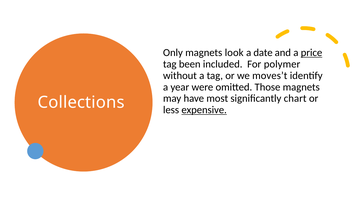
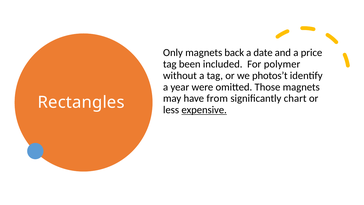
look: look -> back (234, 53)
price underline: present -> none (311, 53)
moves’t: moves’t -> photos’t (270, 75)
most: most -> from (217, 98)
Collections: Collections -> Rectangles (81, 102)
